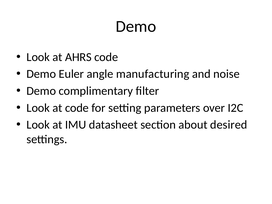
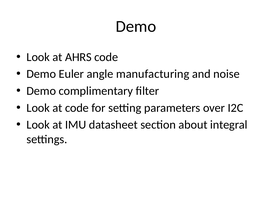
desired: desired -> integral (229, 125)
